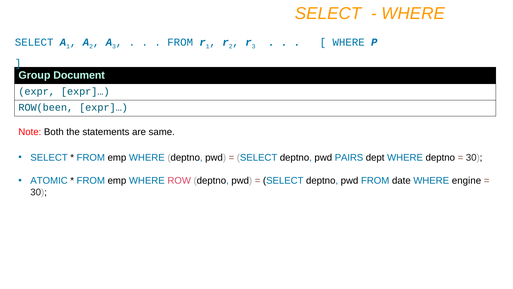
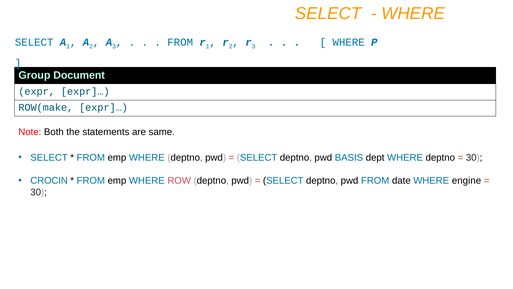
ROW(been: ROW(been -> ROW(make (46, 107)
PAIRS: PAIRS -> BASIS (349, 157)
ATOMIC: ATOMIC -> CROCIN (49, 180)
